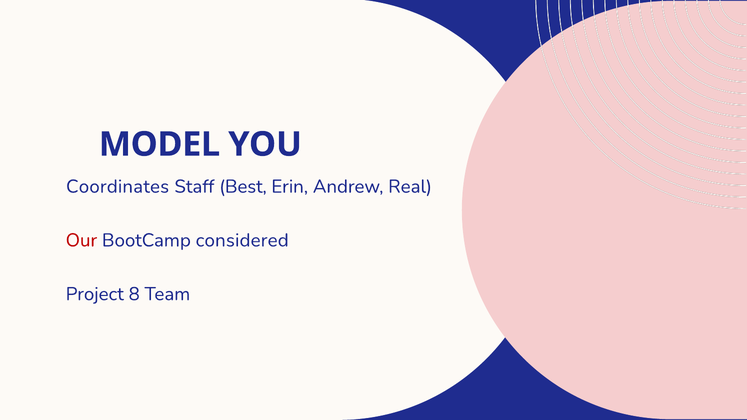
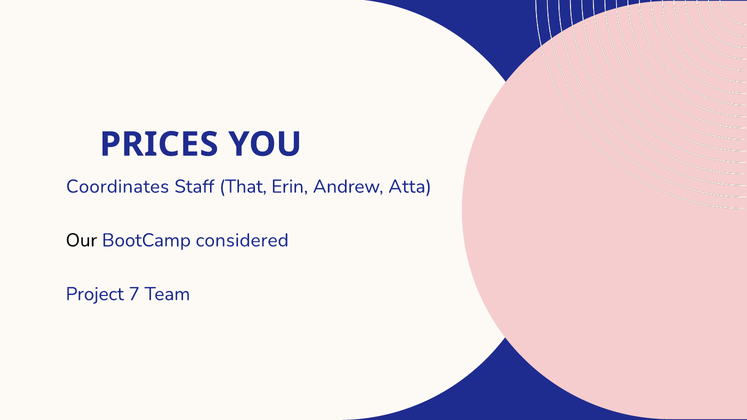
MODEL: MODEL -> PRICES (159, 144)
Best: Best -> That (243, 187)
Real: Real -> Atta (410, 187)
Our colour: red -> black (81, 240)
8: 8 -> 7 (134, 294)
